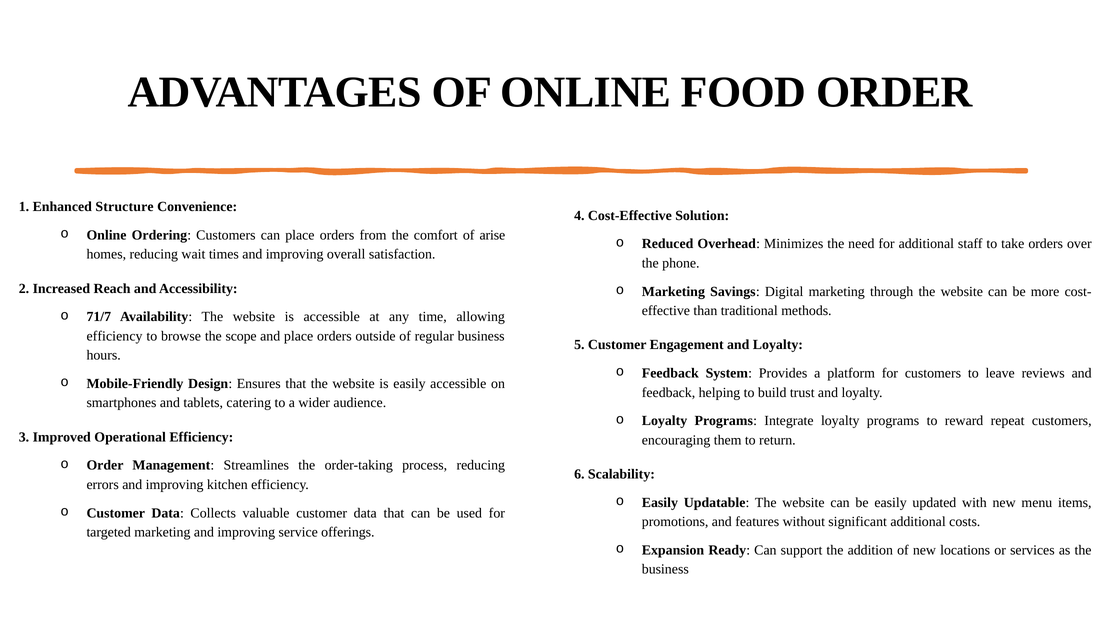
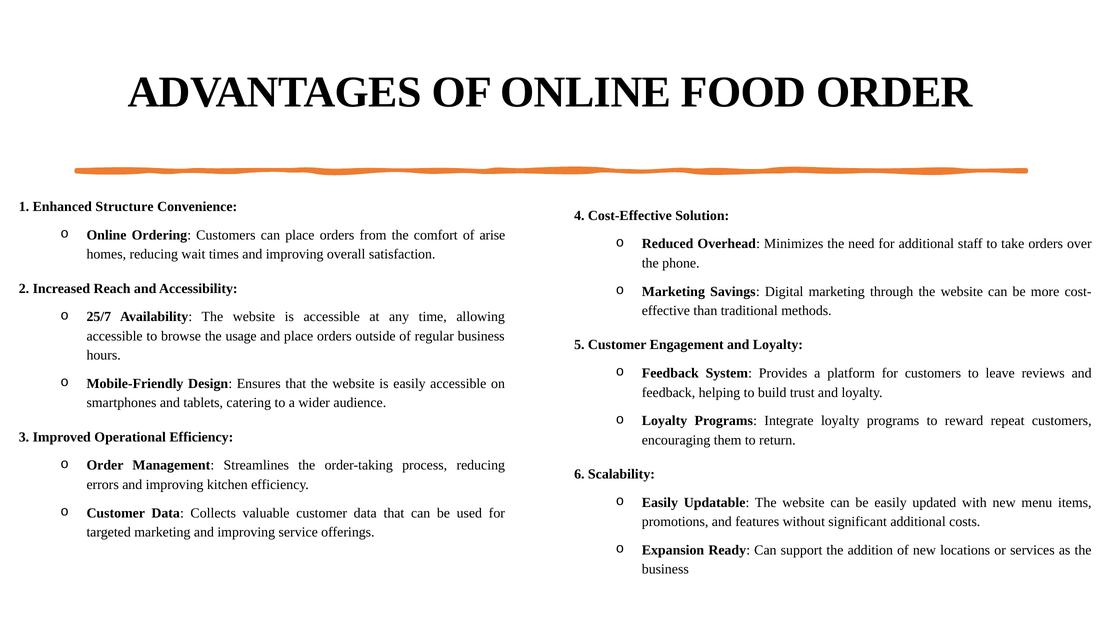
71/7: 71/7 -> 25/7 (99, 317)
efficiency: efficiency -> accessible (115, 336)
scope: scope -> usage (241, 336)
